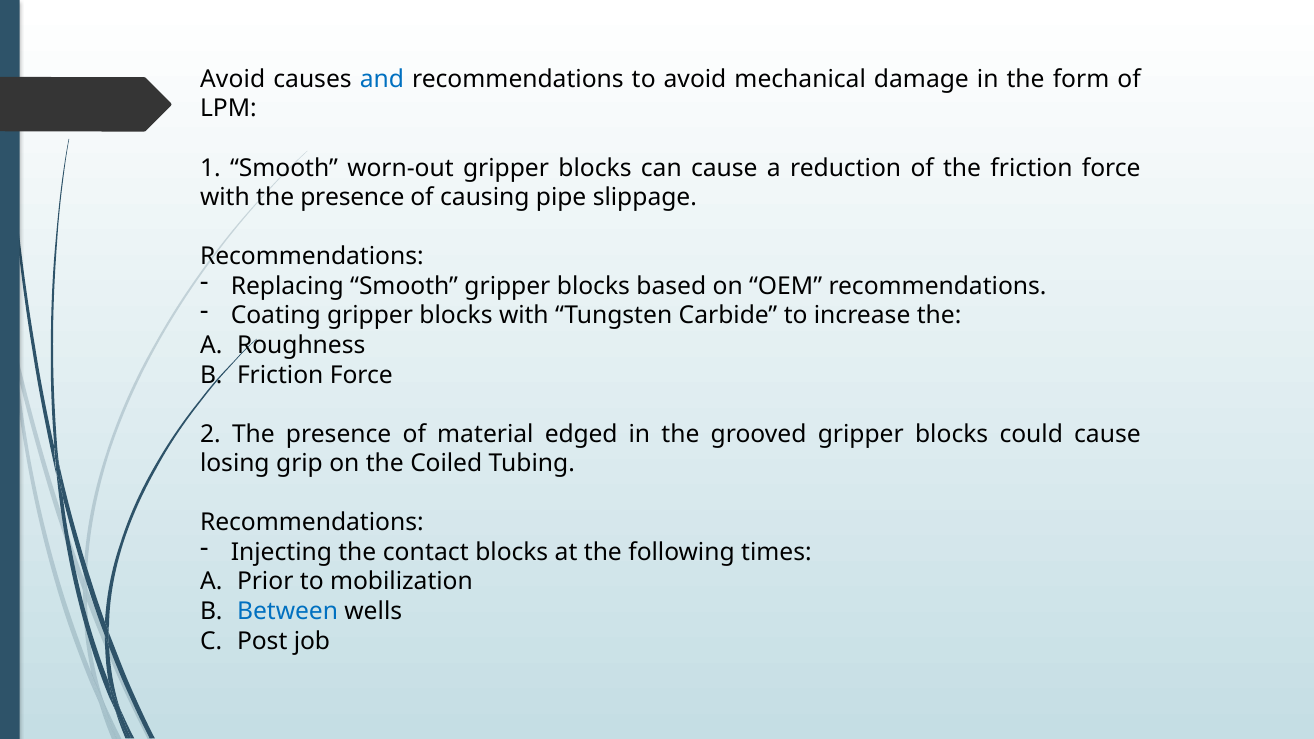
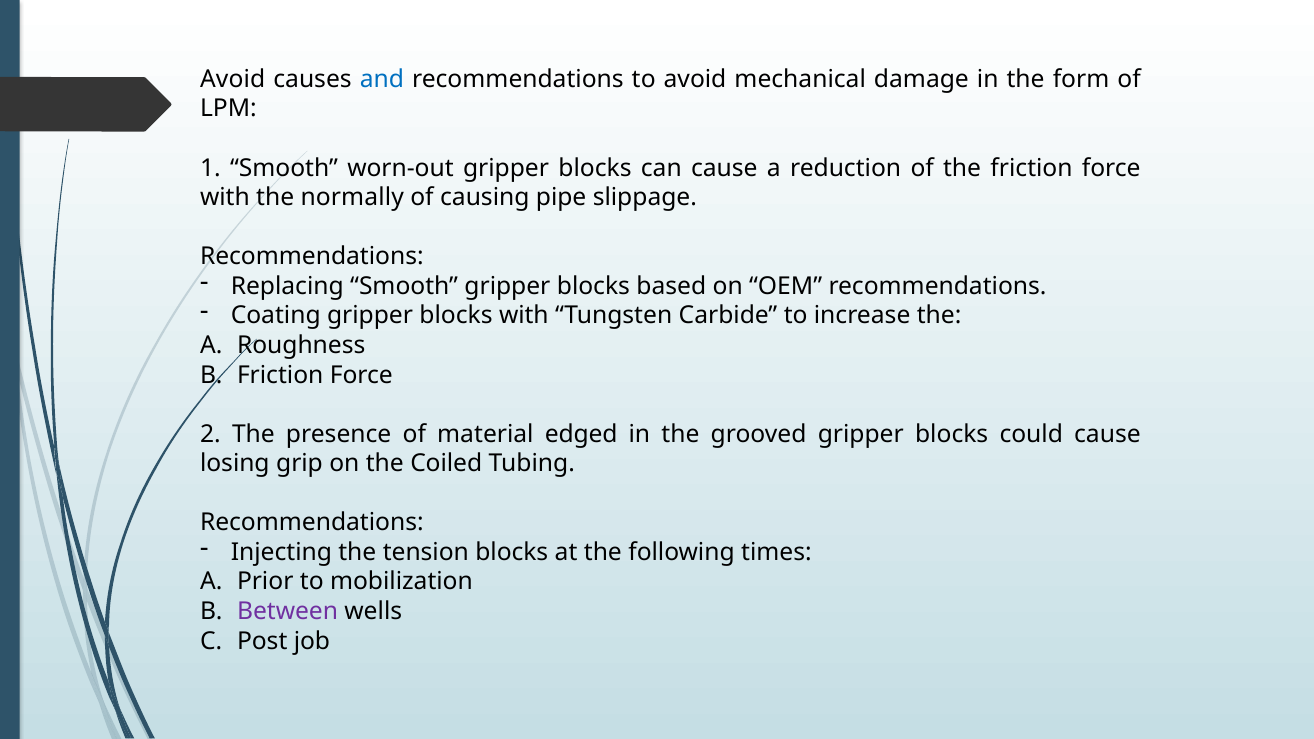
with the presence: presence -> normally (352, 198)
contact: contact -> tension (426, 552)
Between colour: blue -> purple (288, 611)
